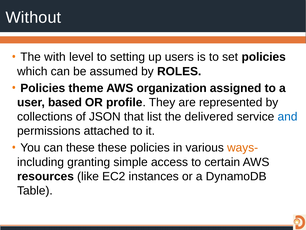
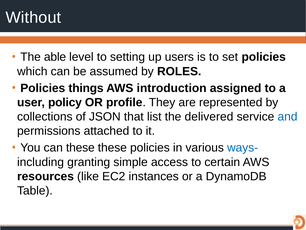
with: with -> able (55, 57)
theme: theme -> things (86, 88)
organization: organization -> introduction (172, 88)
based: based -> policy (65, 102)
ways- colour: orange -> blue (243, 147)
